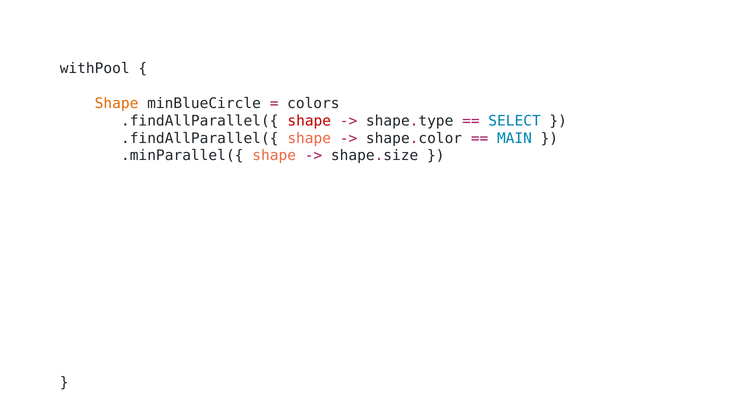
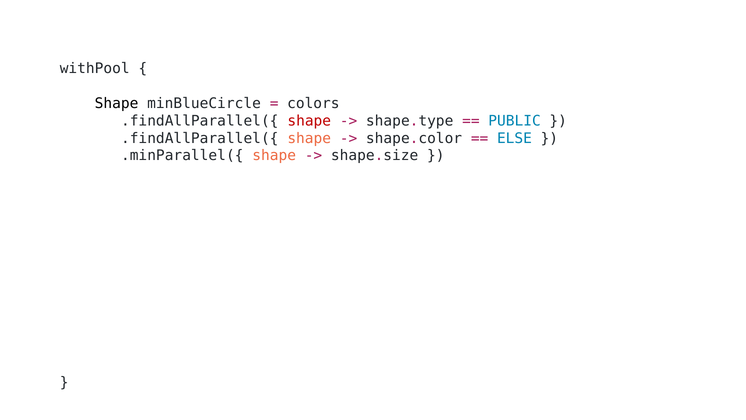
Shape colour: orange -> black (117, 103)
SELECT: SELECT -> PUBLIC (515, 121)
MAIN: MAIN -> ELSE (514, 138)
